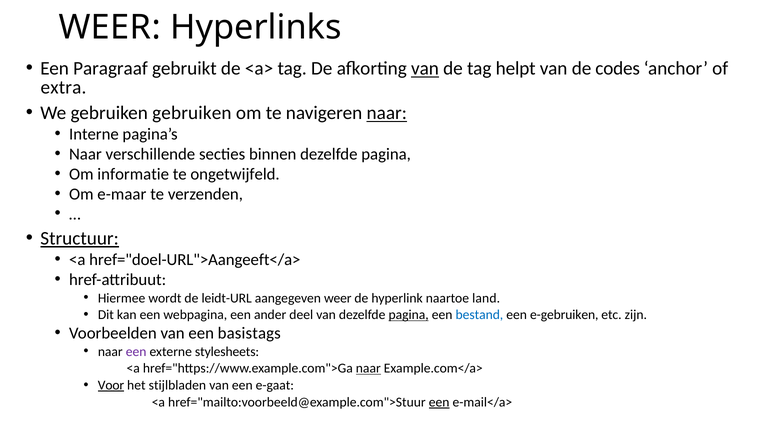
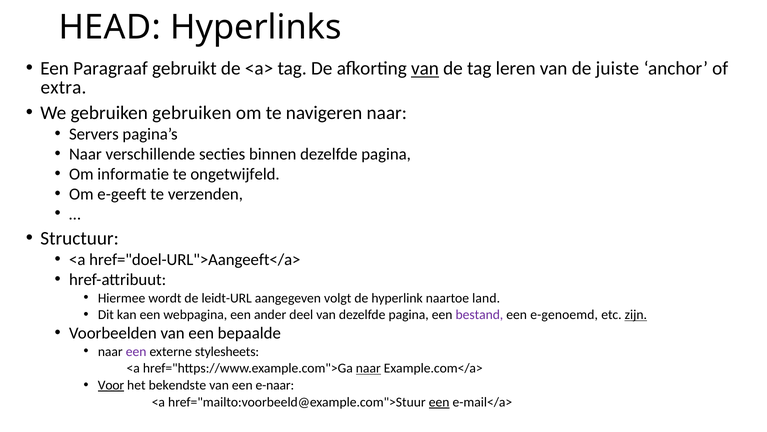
WEER: WEER -> HEAD (110, 28)
helpt: helpt -> leren (516, 69)
codes: codes -> juiste (617, 69)
naar underline: present -> none (387, 113)
Interne: Interne -> Servers (94, 134)
e-maar: e-maar -> e-geeft (122, 194)
Structuur underline: present -> none (80, 238)
aangegeven weer: weer -> volgt (338, 298)
pagina underline: present -> none (409, 315)
bestand colour: blue -> purple (479, 315)
e-gebruiken: e-gebruiken -> e-genoemd (564, 315)
zijn underline: none -> present (636, 315)
basistags: basistags -> bepaalde (249, 333)
stijlbladen: stijlbladen -> bekendste (177, 385)
e-gaat: e-gaat -> e-naar (275, 385)
